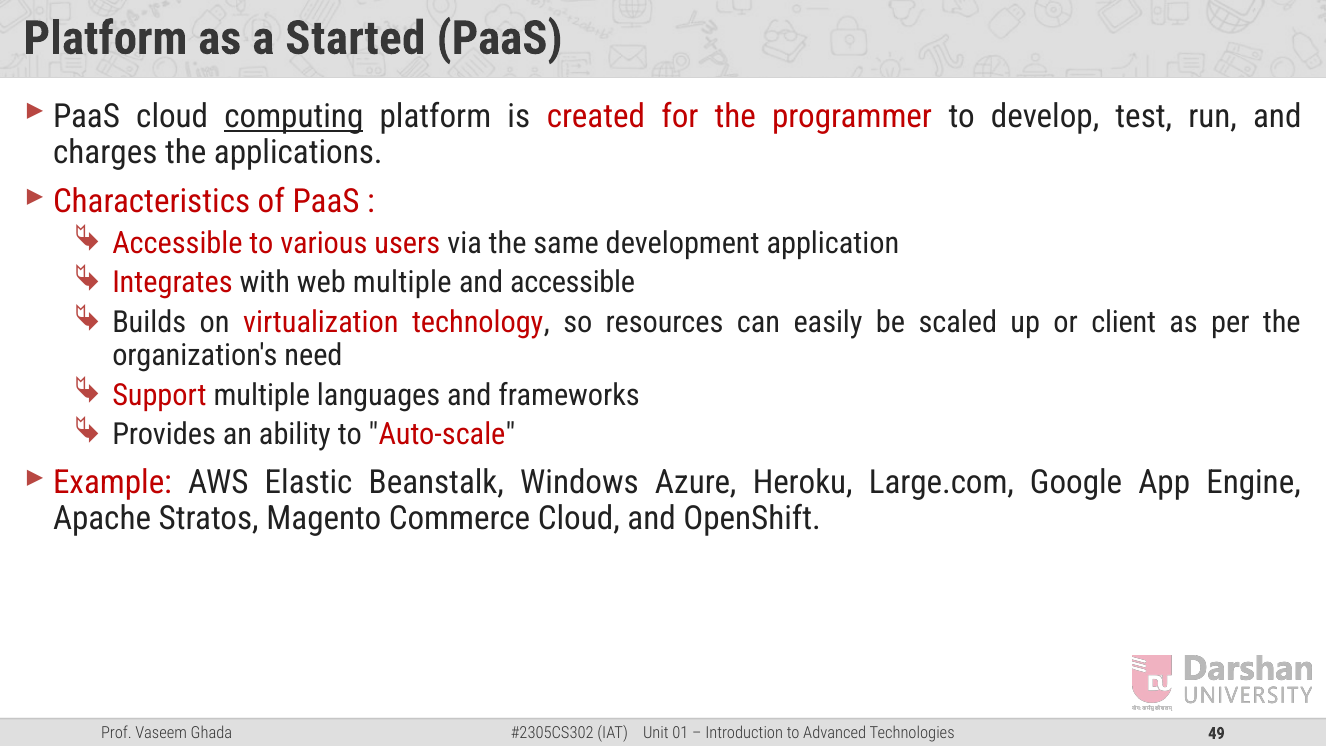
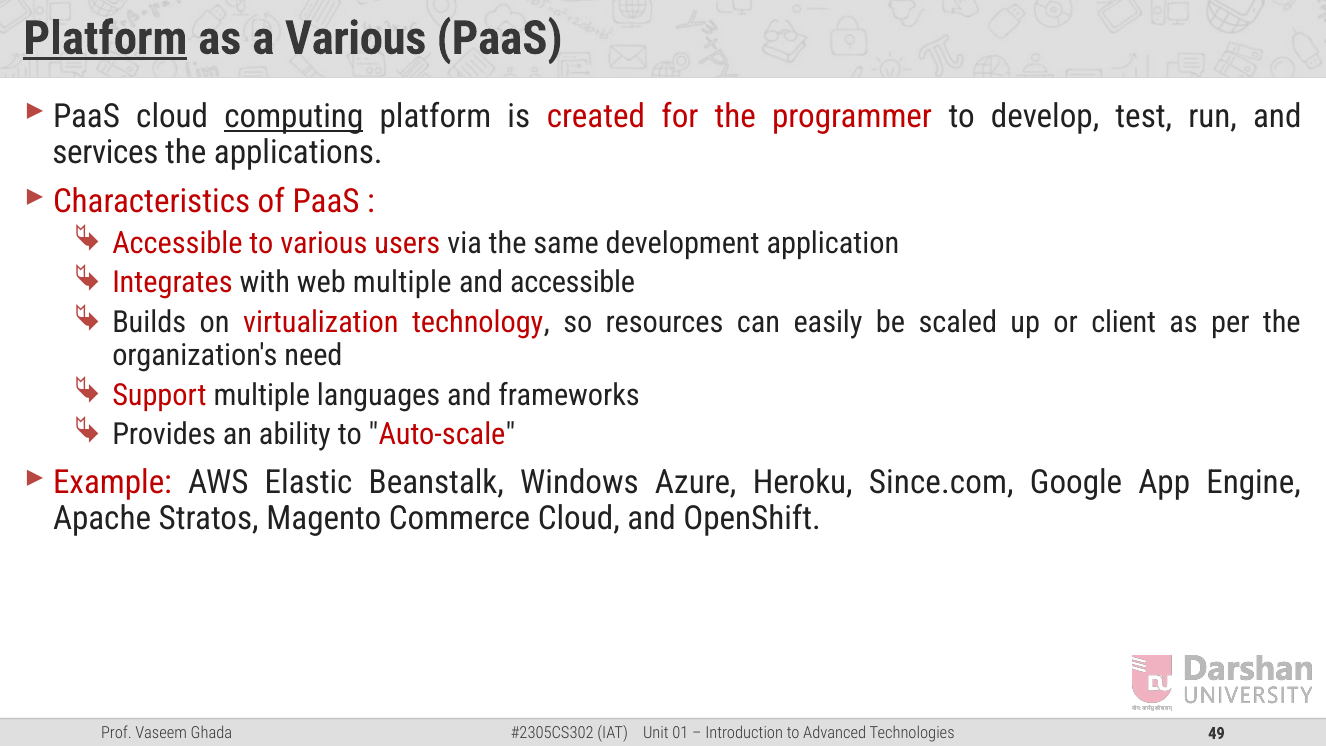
Platform underline: none -> present (105, 38)
a Started: Started -> Various (356, 38)
charges: charges -> services (105, 152)
Large.com: Large.com -> Since.com (941, 483)
